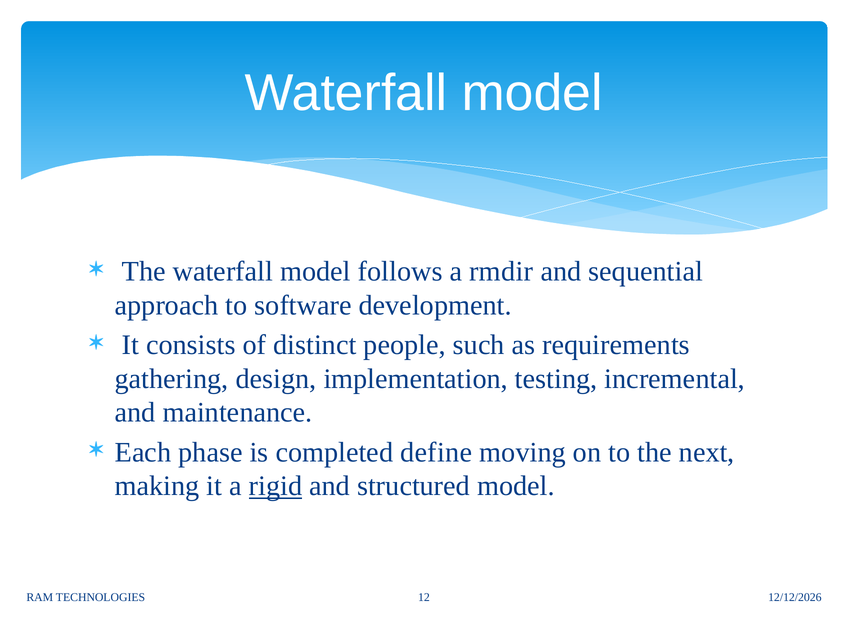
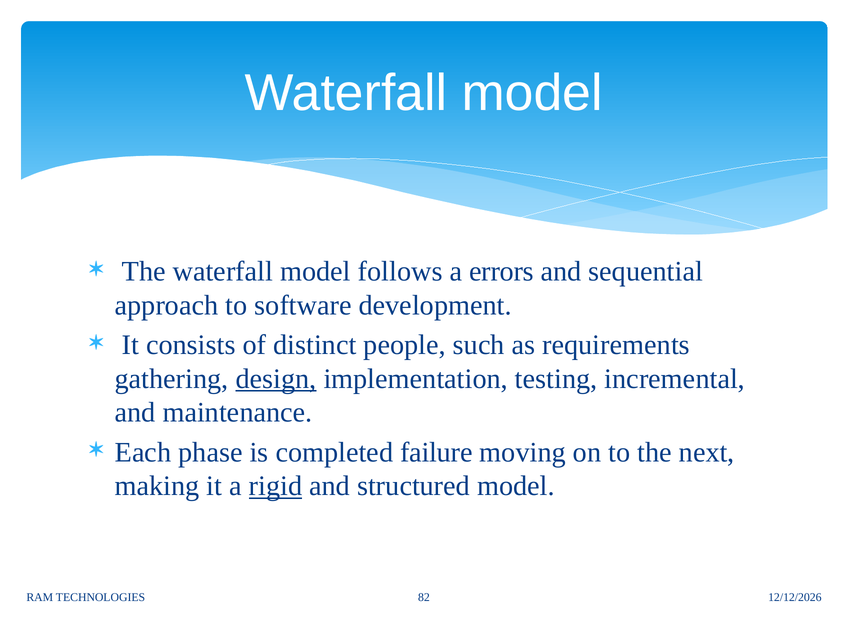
rmdir: rmdir -> errors (501, 271)
design underline: none -> present (276, 379)
define: define -> failure (436, 452)
12: 12 -> 82 (424, 597)
